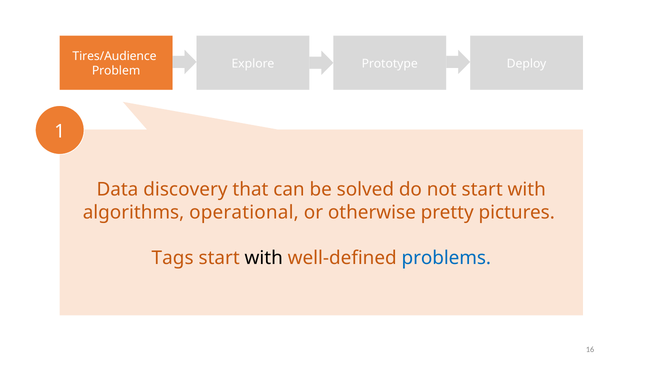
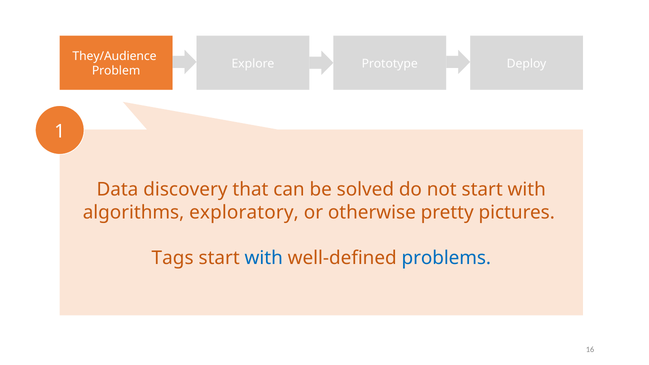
Tires/Audience: Tires/Audience -> They/Audience (115, 56)
operational: operational -> exploratory (244, 212)
with colour: black -> blue (264, 258)
